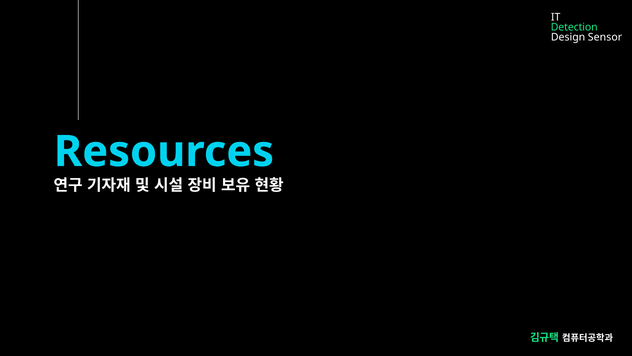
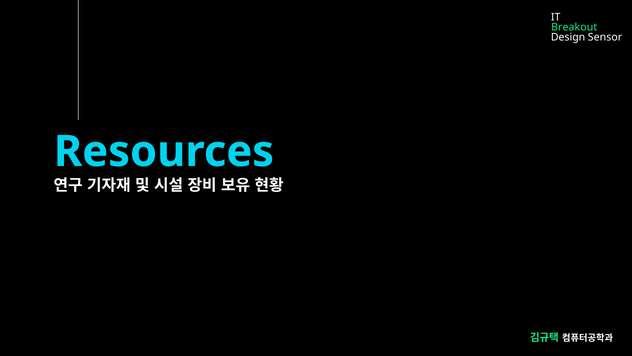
Detection: Detection -> Breakout (574, 27)
